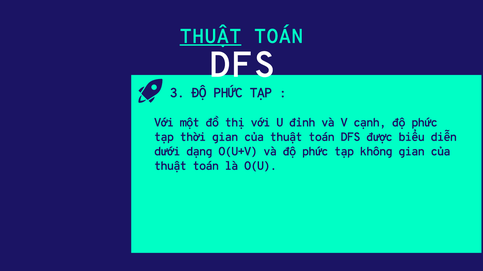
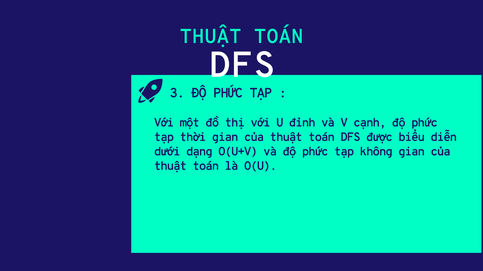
THUẬT underline: present -> none (210, 36)
